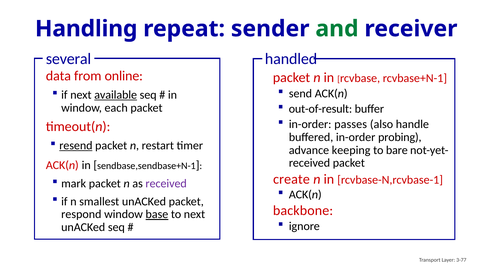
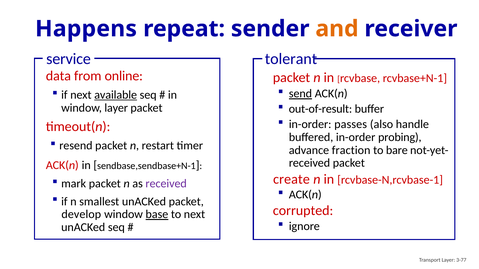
Handling: Handling -> Happens (86, 29)
and colour: green -> orange (337, 29)
several: several -> service (68, 59)
handled: handled -> tolerant (291, 59)
send underline: none -> present (300, 94)
window each: each -> layer (116, 108)
resend underline: present -> none (76, 146)
keeping: keeping -> fraction (351, 150)
backbone: backbone -> corrupted (303, 211)
respond: respond -> develop (81, 215)
